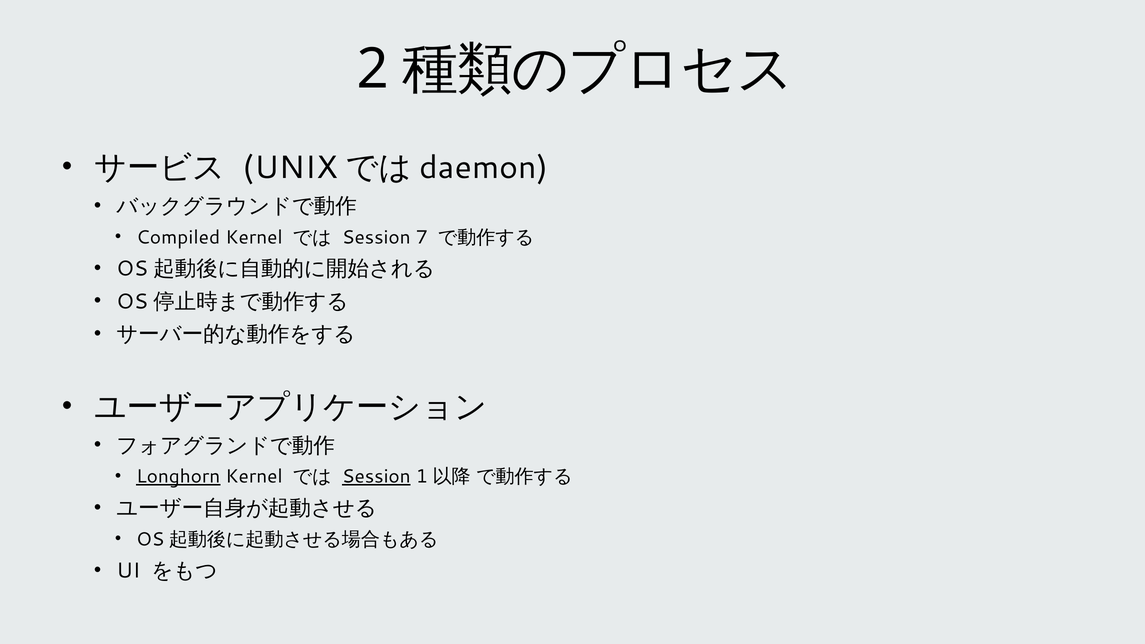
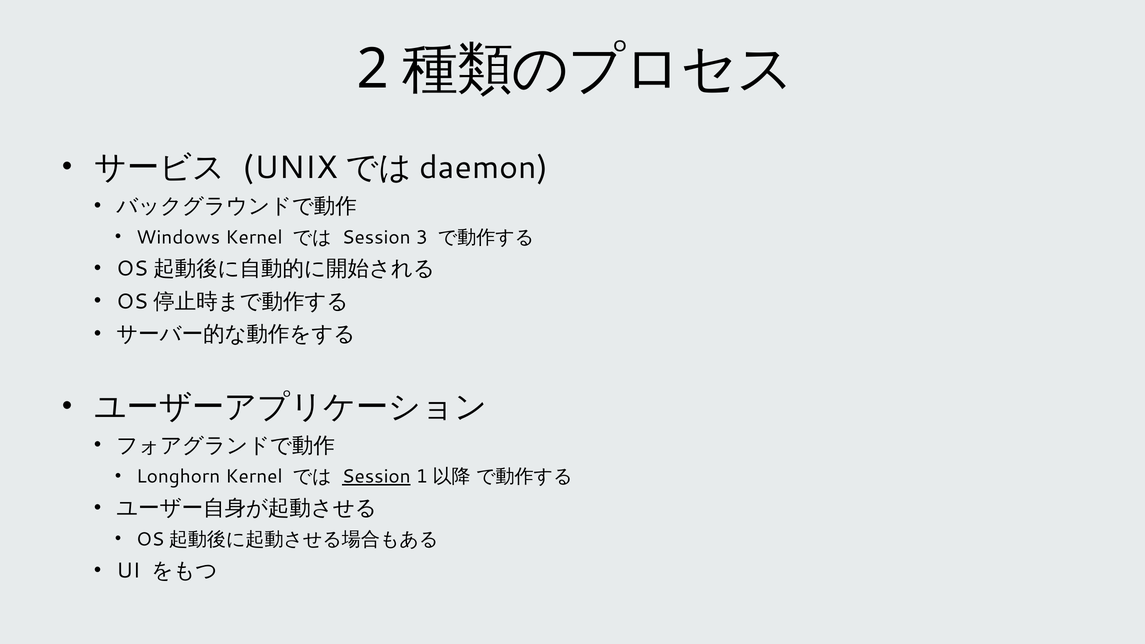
Compiled: Compiled -> Windows (178, 237)
7: 7 -> 3 (422, 237)
Longhorn underline: present -> none (178, 477)
